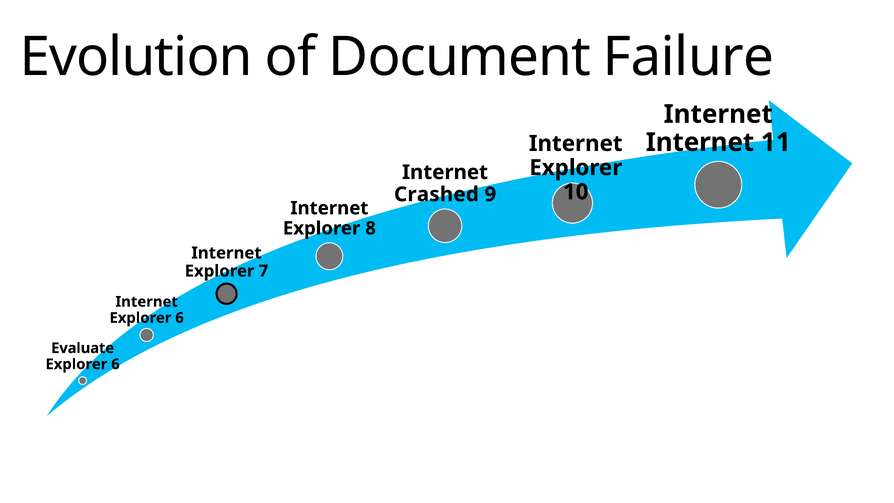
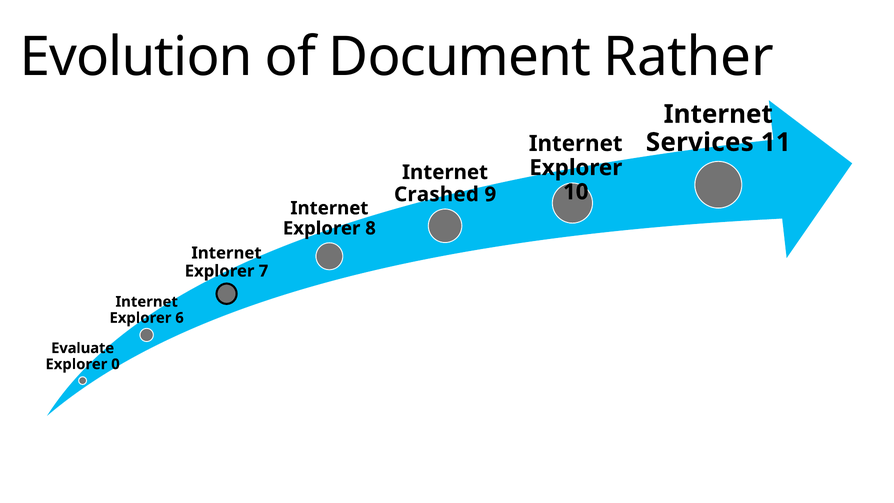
Failure: Failure -> Rather (688, 57)
Internet: Internet -> Services (700, 142)
6: 6 -> 0 (115, 364)
